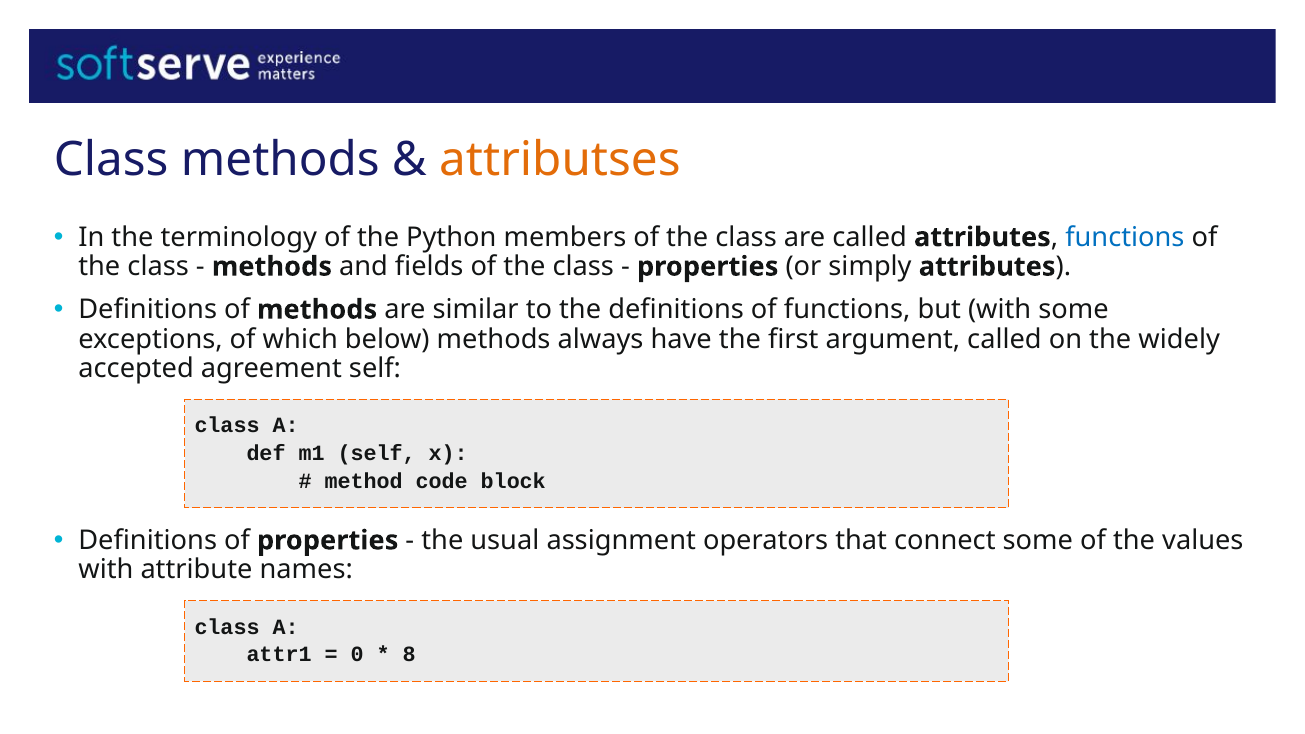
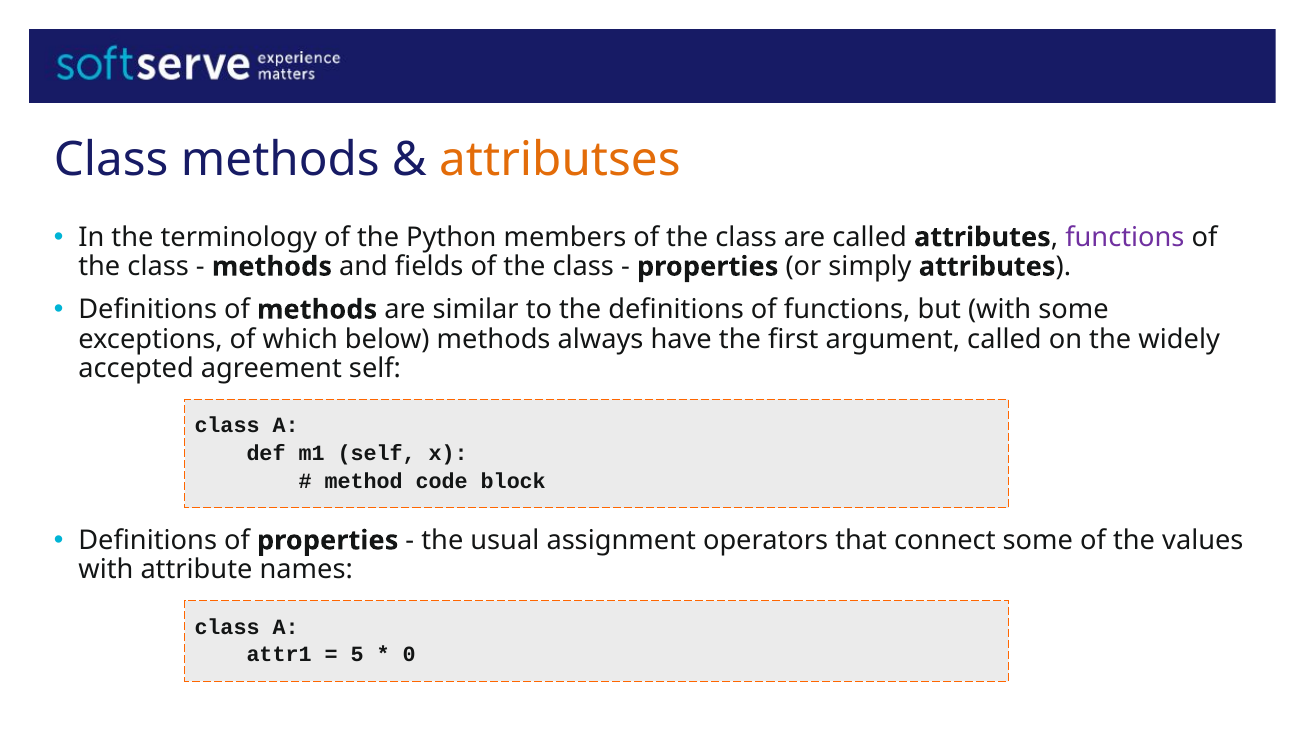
functions colour: blue -> purple (1125, 237)
0: 0 -> 5 (357, 655)
8: 8 -> 0 (409, 655)
